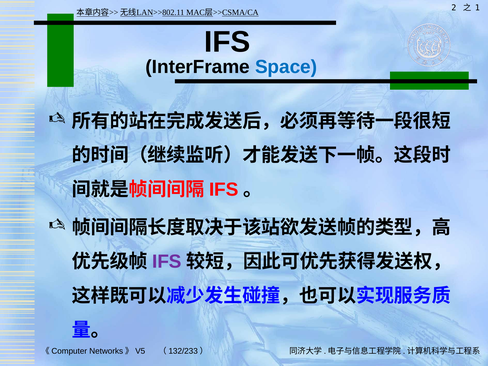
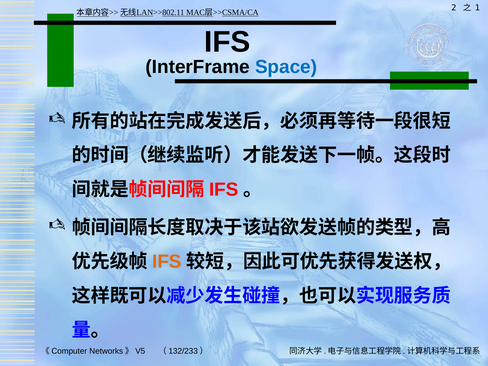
IFS colour: purple -> orange (167, 262)
